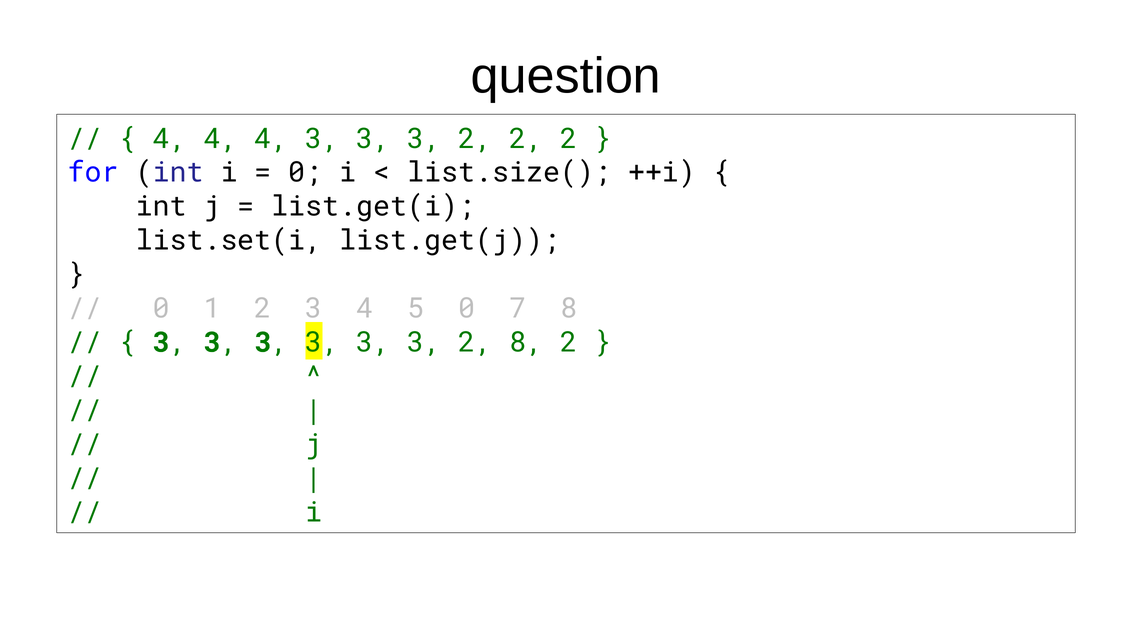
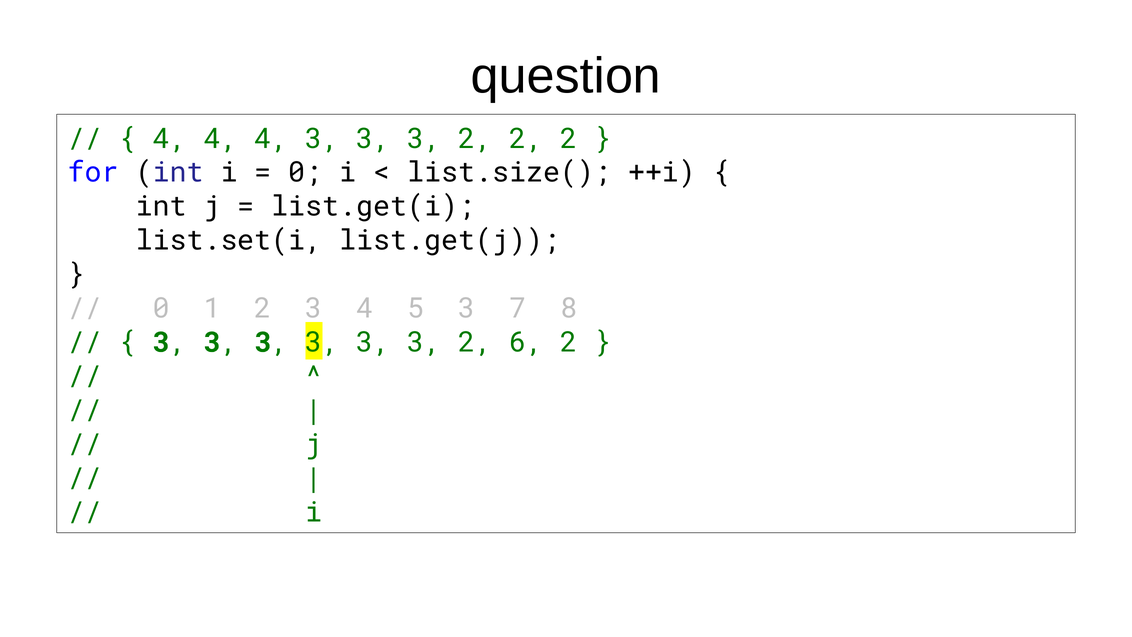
5 0: 0 -> 3 (467, 308)
2 8: 8 -> 6 (526, 342)
